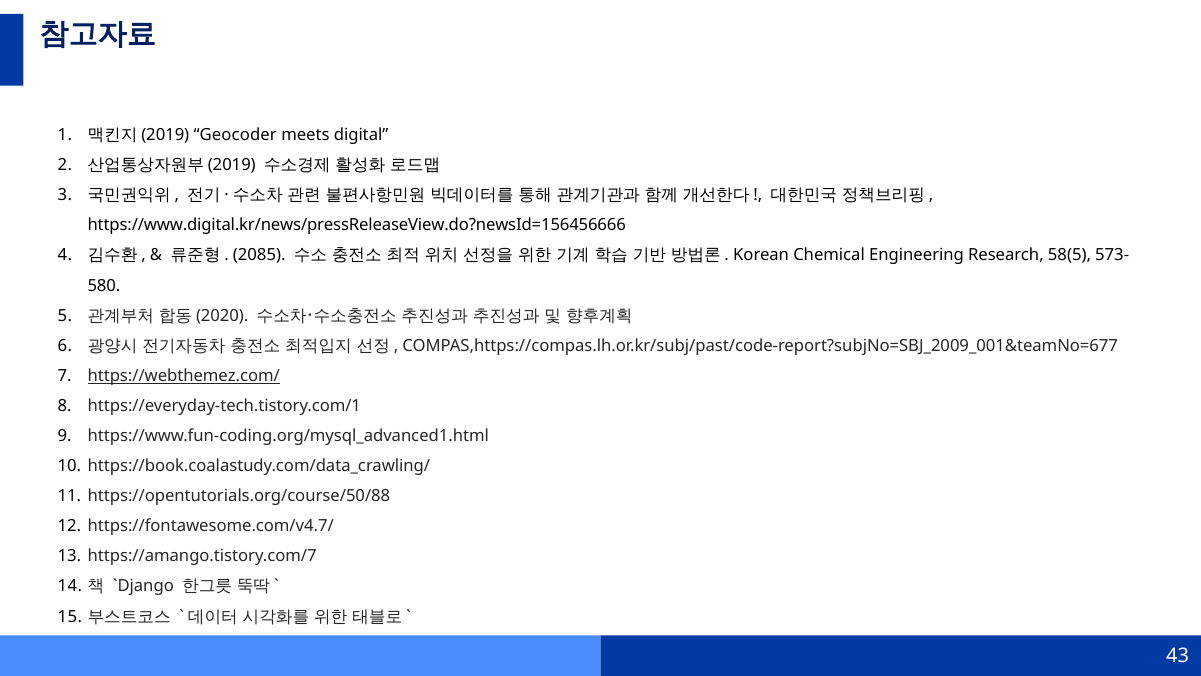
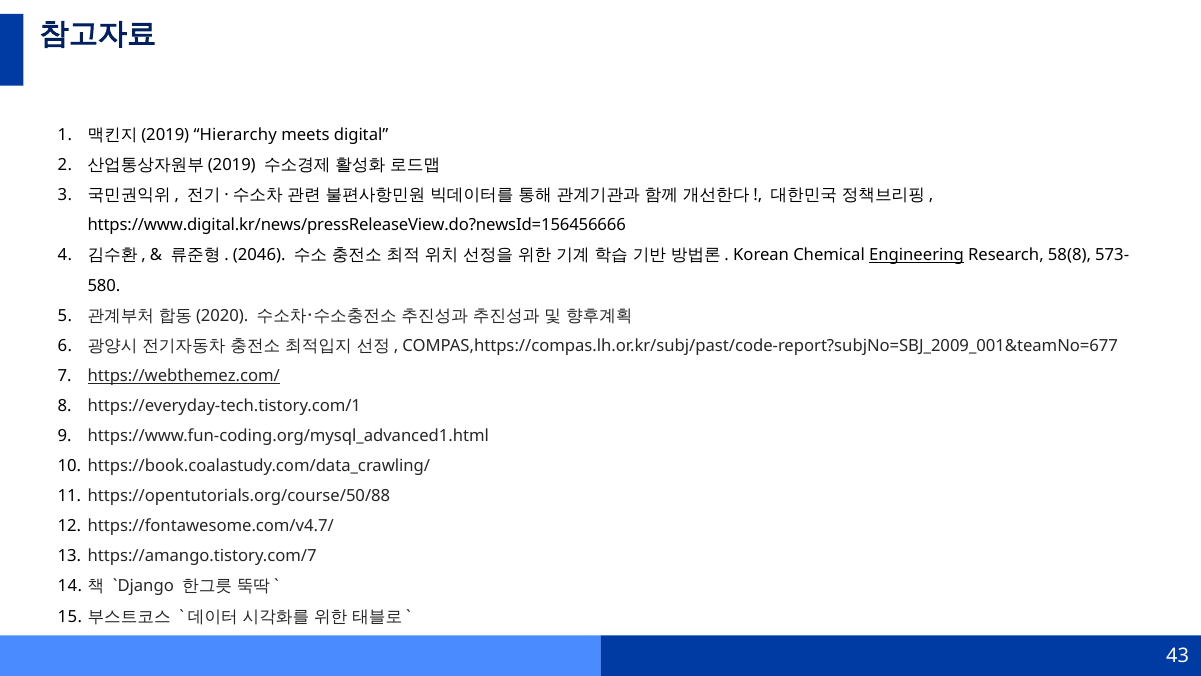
Geocoder: Geocoder -> Hierarchy (235, 135)
2085: 2085 -> 2046 (259, 255)
Engineering underline: none -> present (917, 255)
58(5: 58(5 -> 58(8 (1069, 255)
